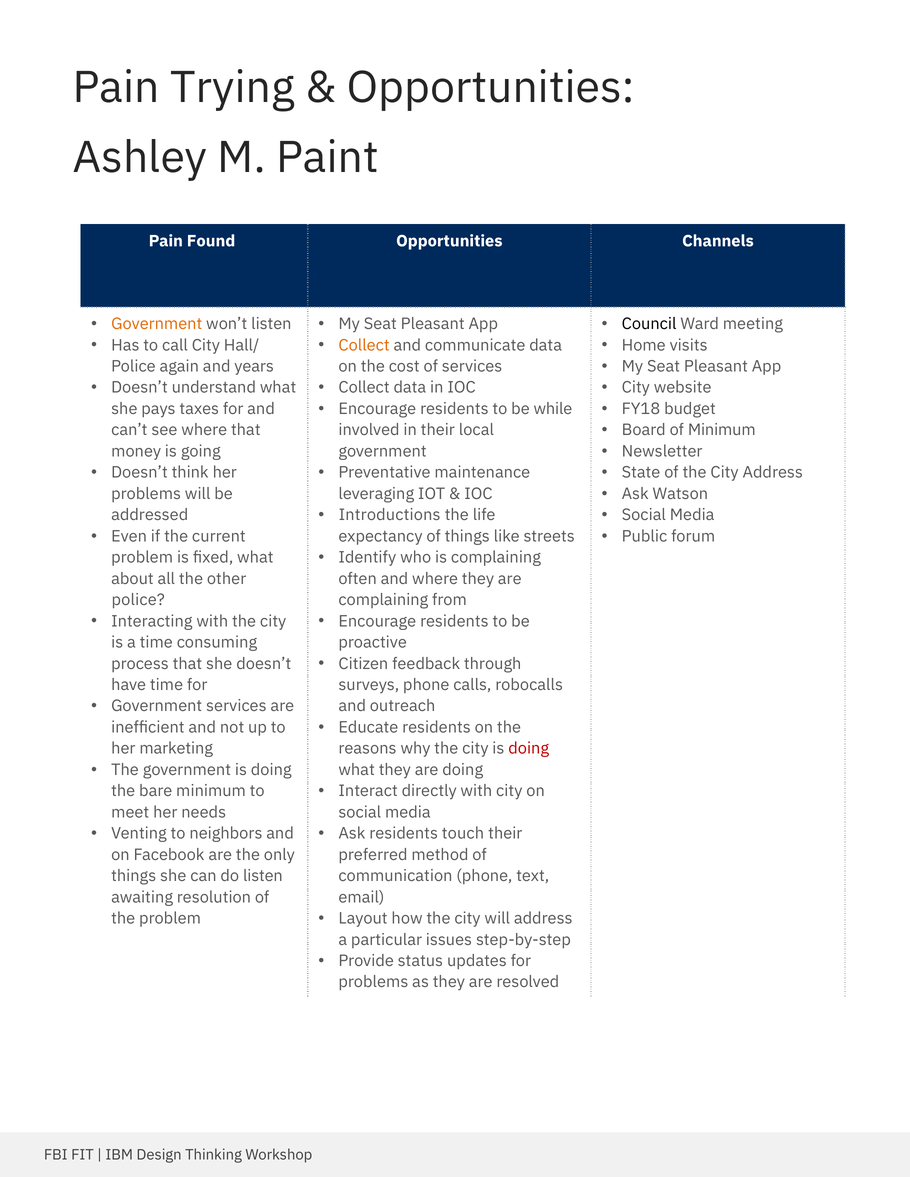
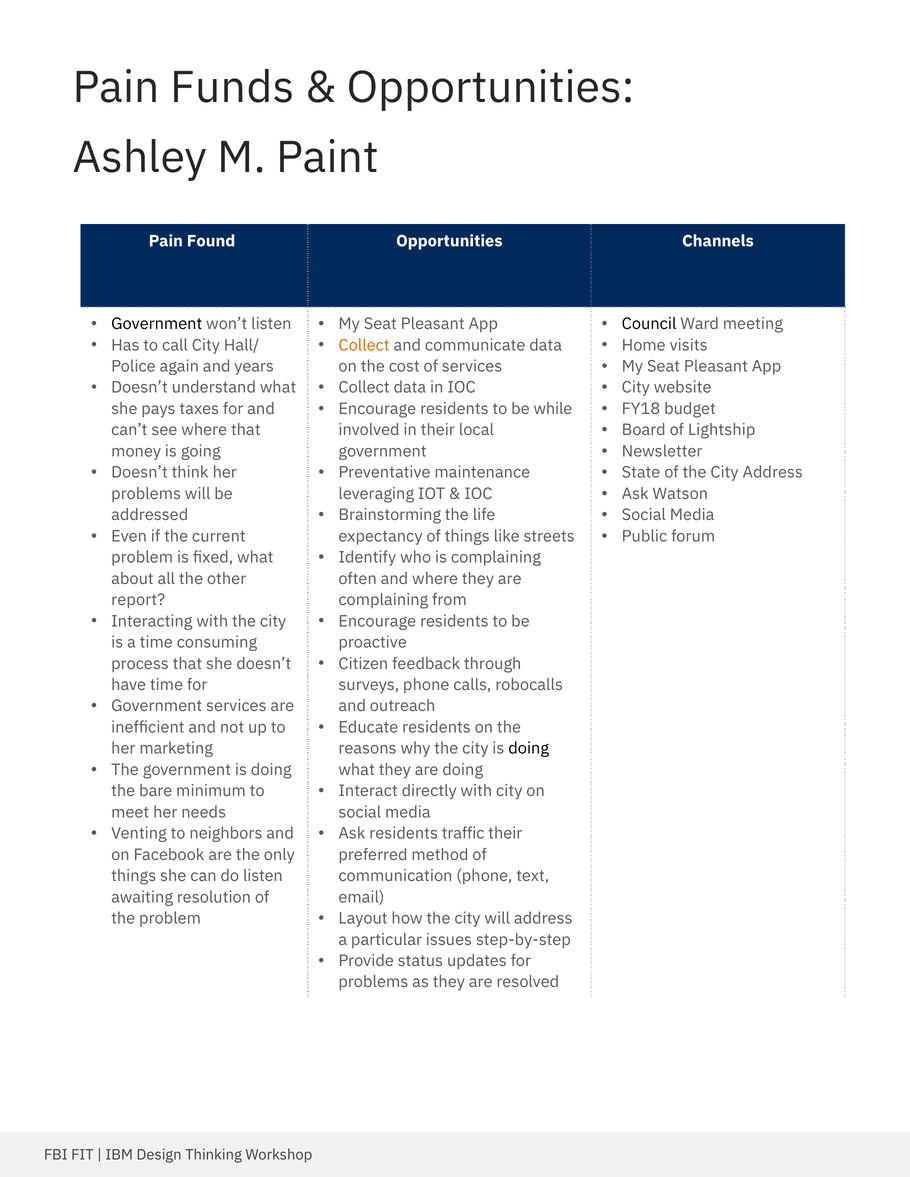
Trying: Trying -> Funds (232, 87)
Government colour: orange -> black (157, 324)
of Minimum: Minimum -> Lightship (722, 430)
Introductions: Introductions -> Brainstorming (390, 515)
police: police -> report (138, 600)
doing colour: red -> black (529, 749)
touch: touch -> traffic (463, 834)
